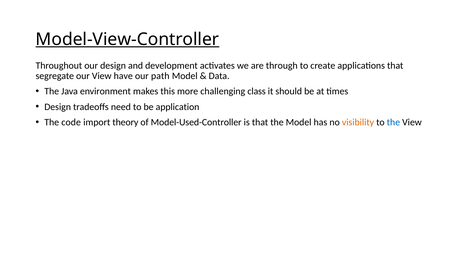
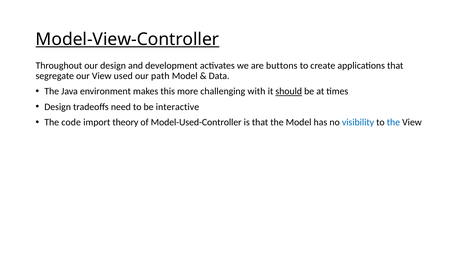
through: through -> buttons (282, 65)
have: have -> used (123, 76)
class: class -> with (256, 91)
should underline: none -> present (289, 91)
application: application -> interactive (177, 107)
visibility colour: orange -> blue (358, 122)
